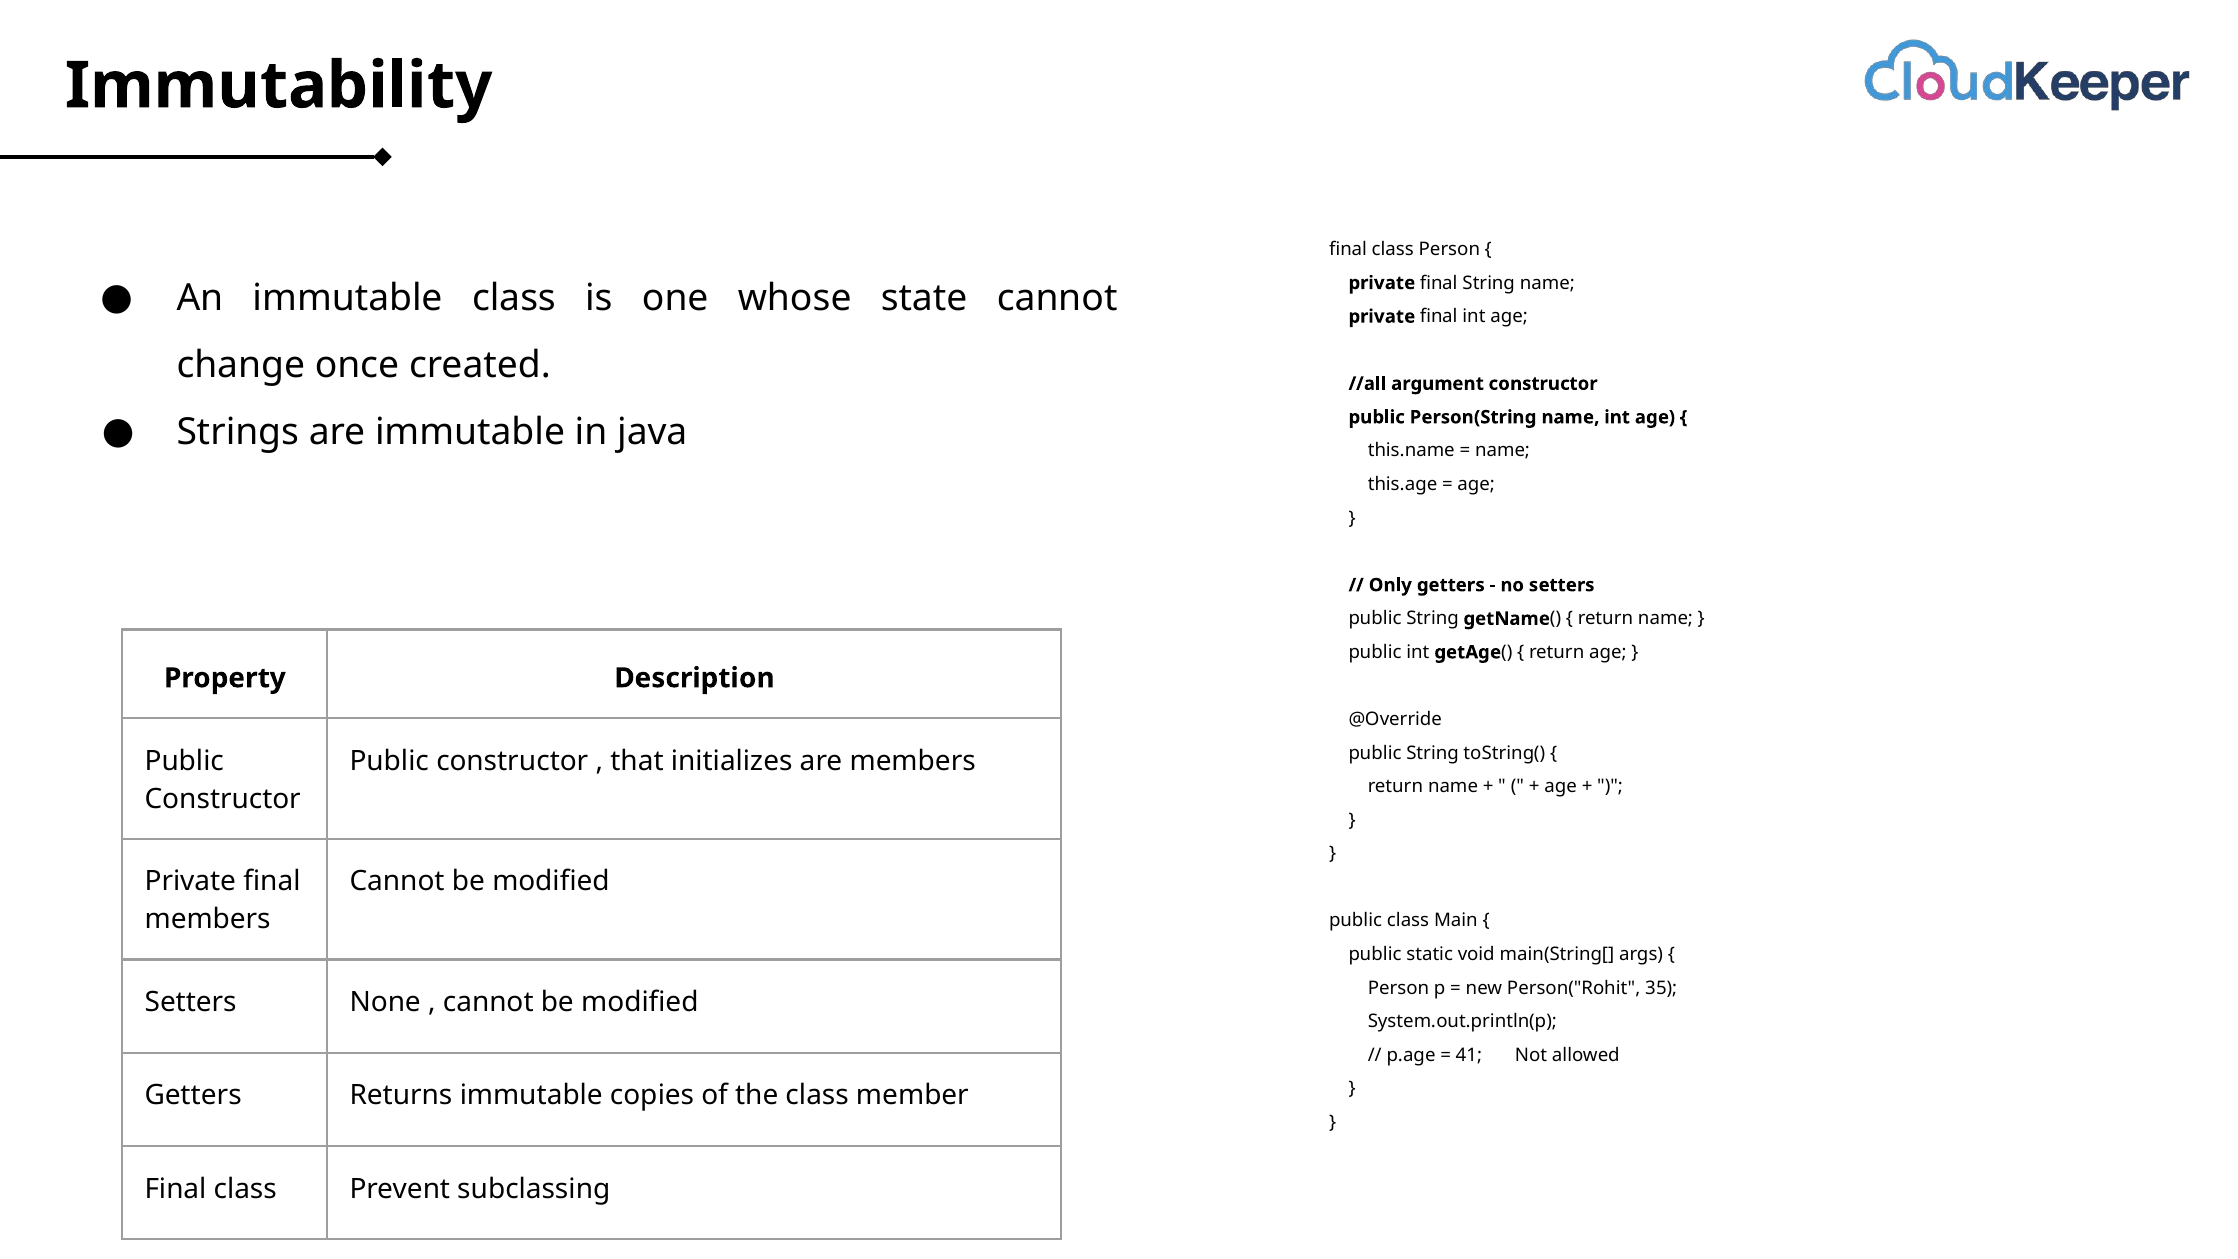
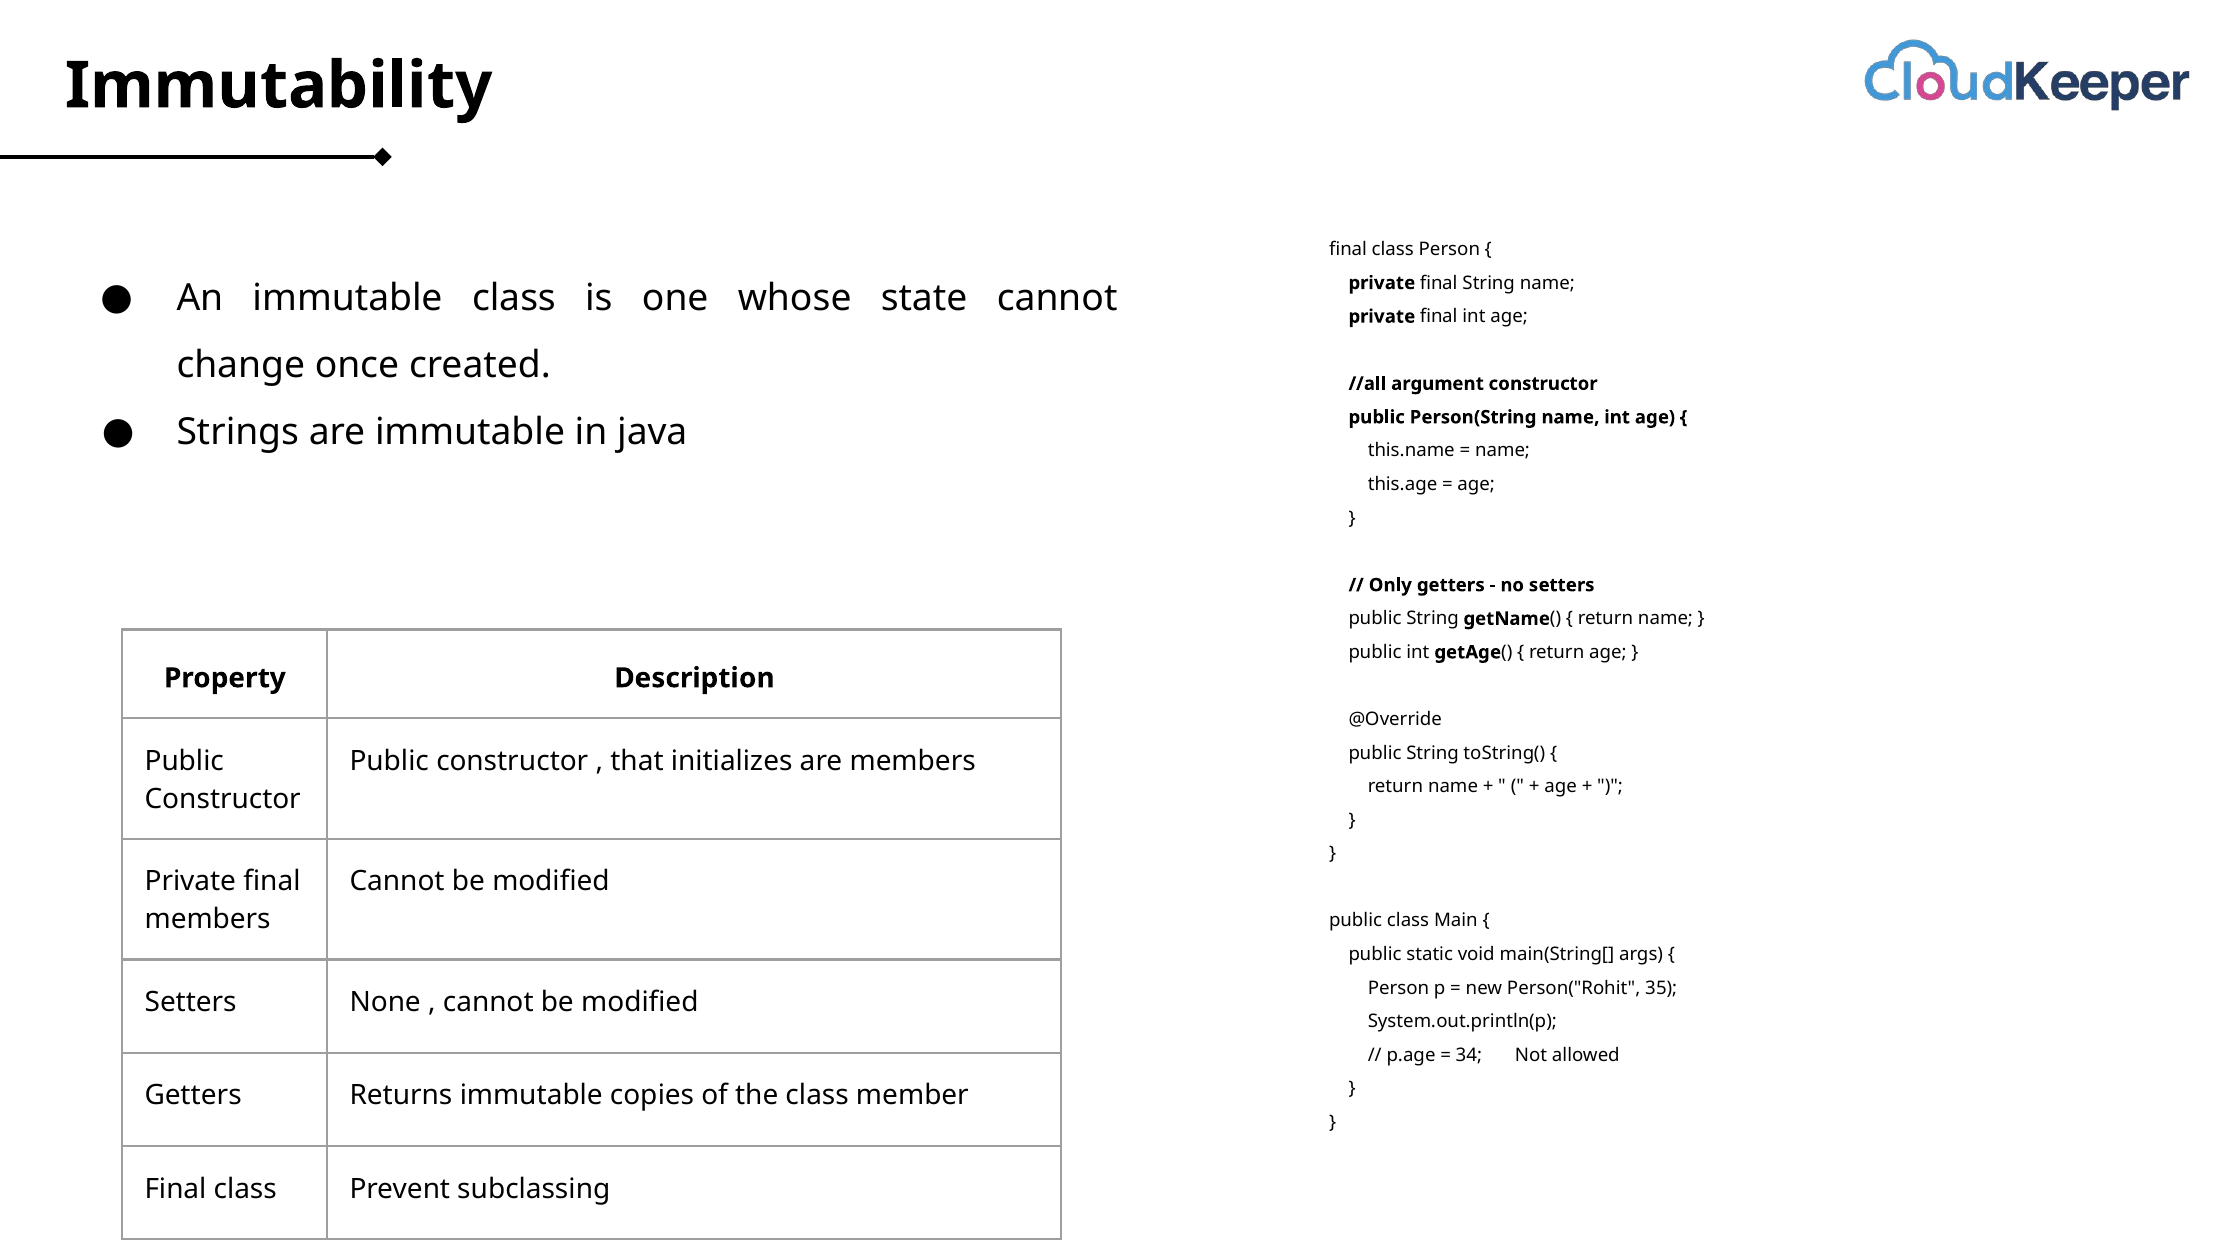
41: 41 -> 34 (1469, 1055)
